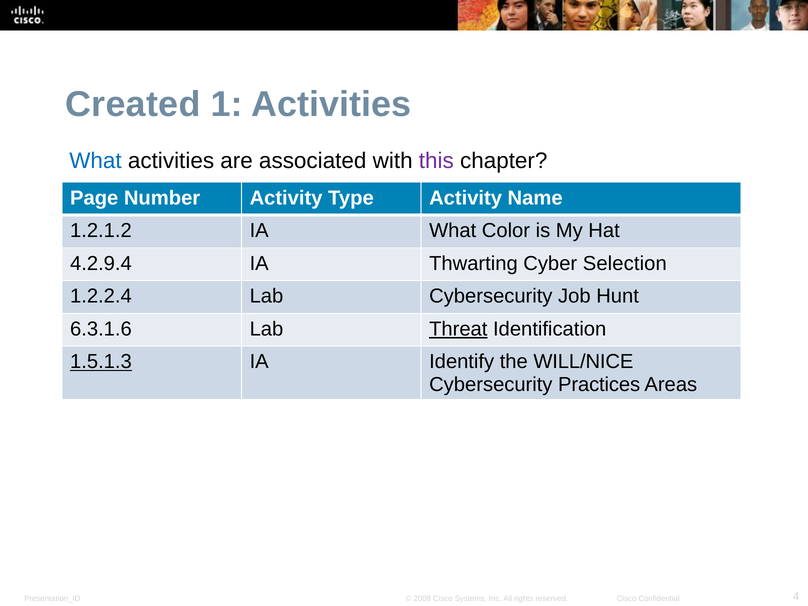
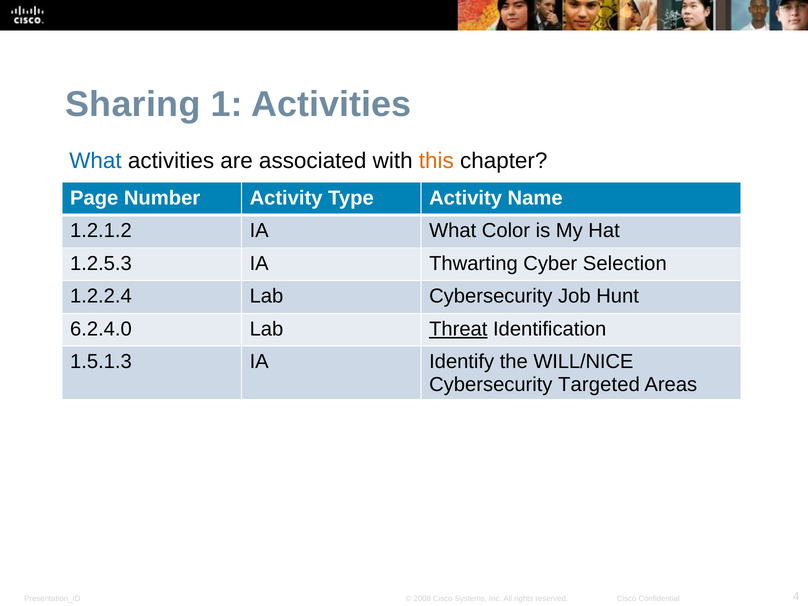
Created: Created -> Sharing (133, 105)
this colour: purple -> orange (436, 161)
4.2.9.4: 4.2.9.4 -> 1.2.5.3 (101, 263)
6.3.1.6: 6.3.1.6 -> 6.2.4.0 (101, 329)
1.5.1.3 underline: present -> none (101, 362)
Practices: Practices -> Targeted (599, 384)
